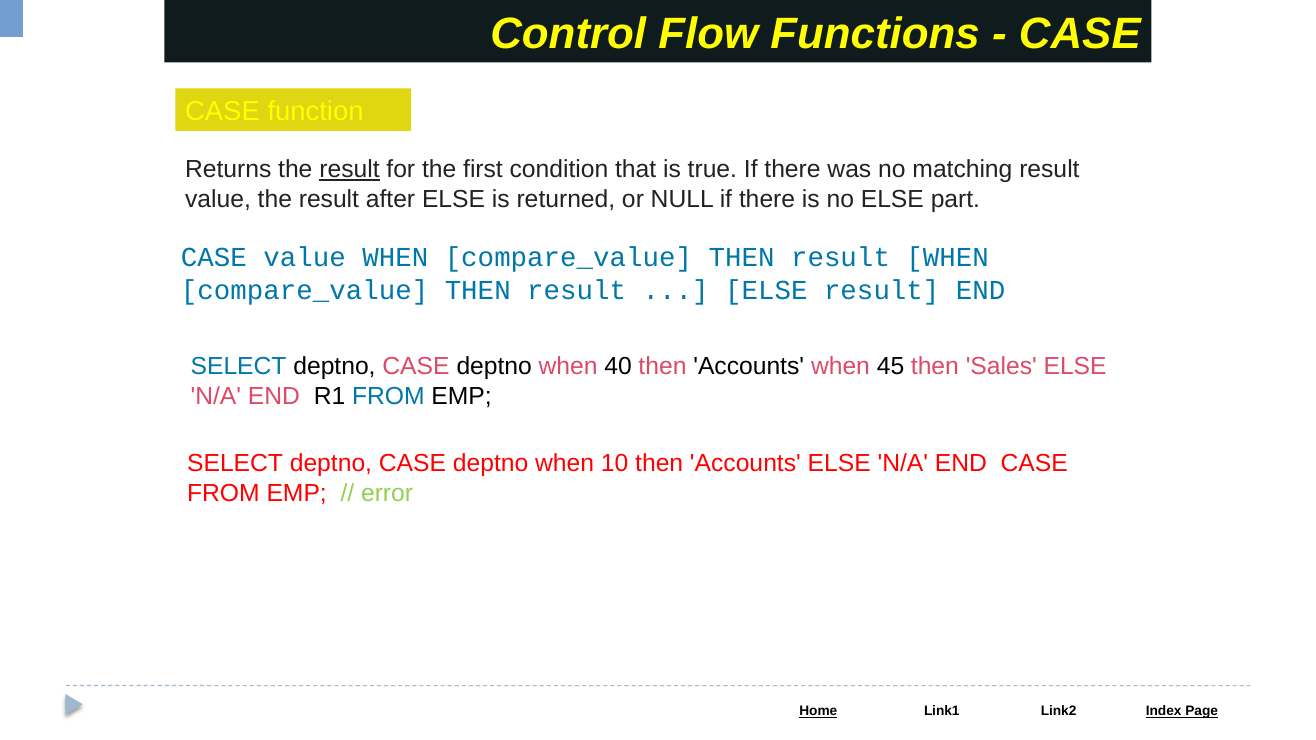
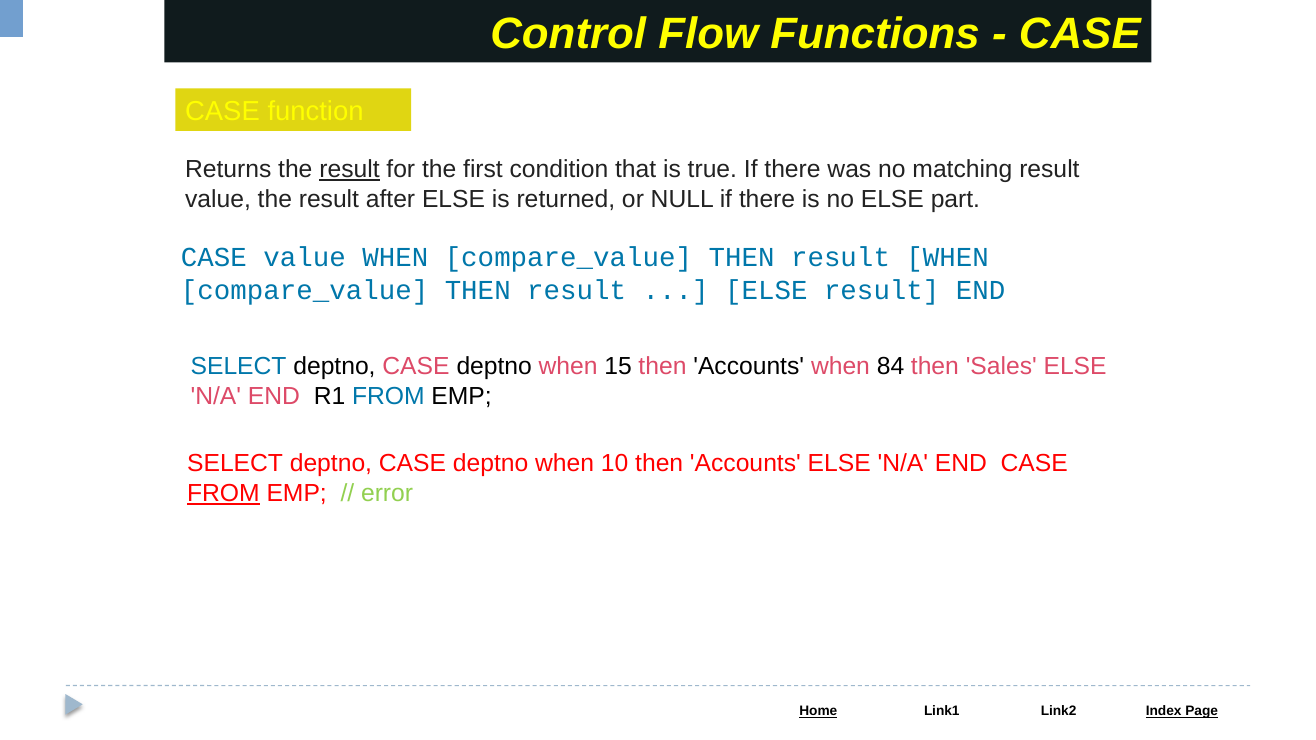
40: 40 -> 15 (618, 367)
45: 45 -> 84 (891, 367)
FROM underline: none -> present (223, 493)
